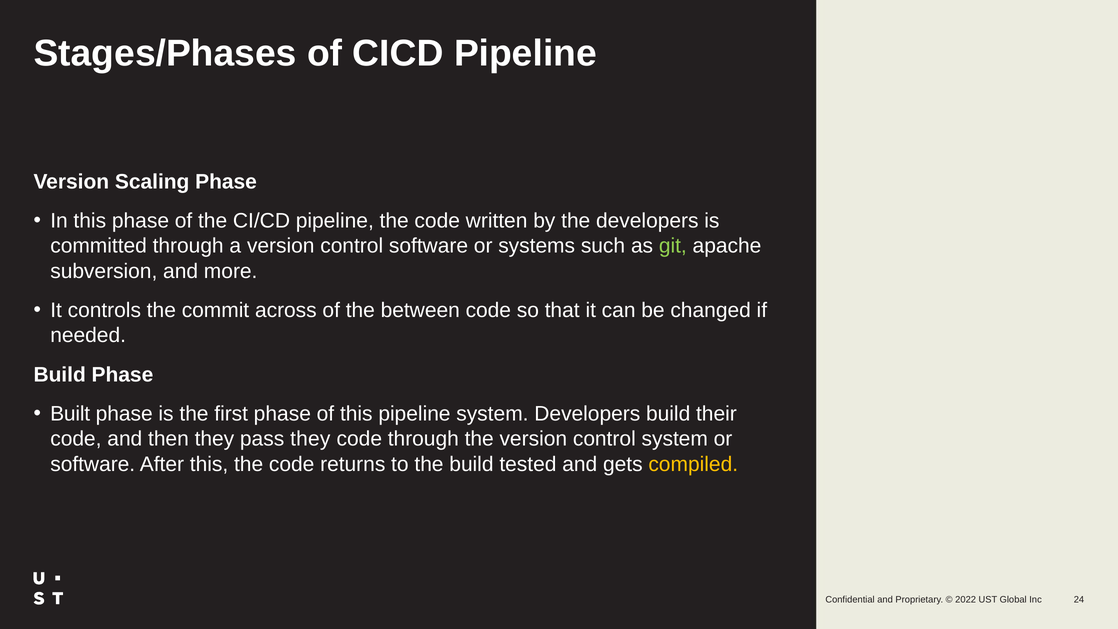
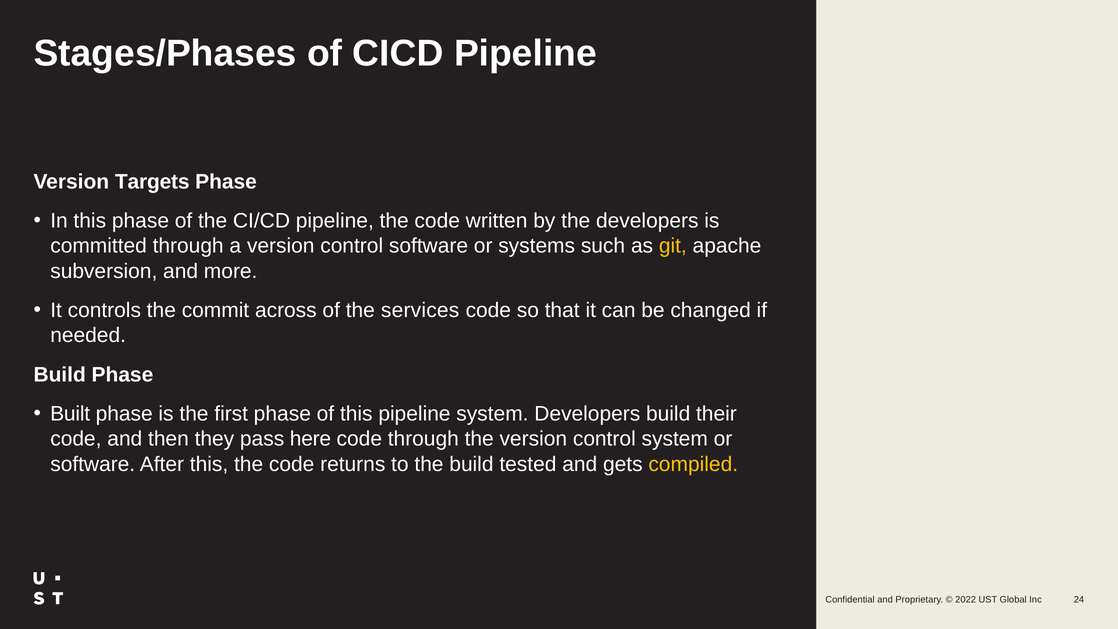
Scaling: Scaling -> Targets (152, 182)
git colour: light green -> yellow (673, 246)
between: between -> services (420, 310)
pass they: they -> here (310, 439)
